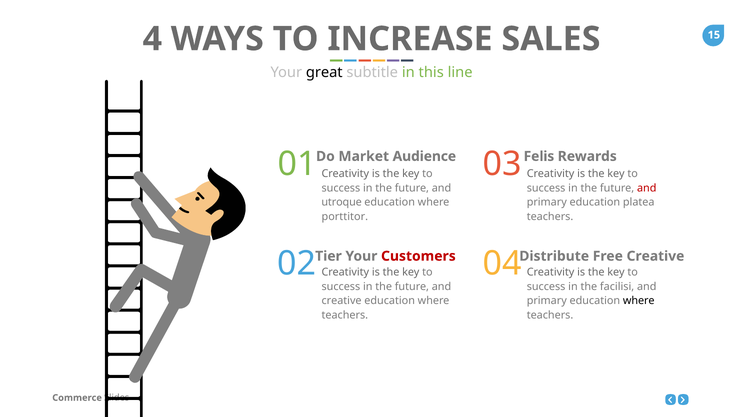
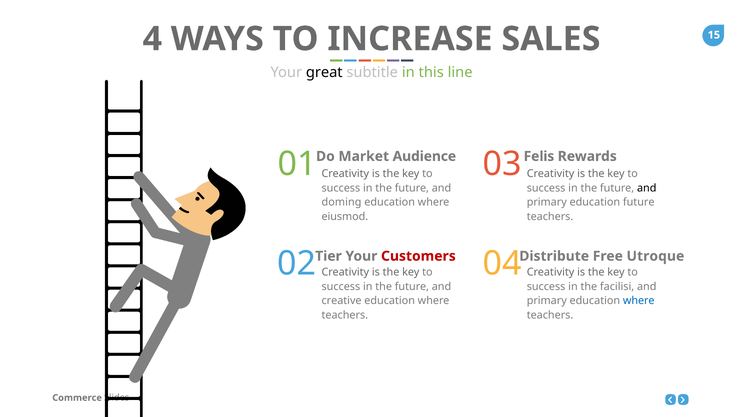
and colour: red -> black (647, 188)
utroque: utroque -> doming (342, 203)
education platea: platea -> future (639, 203)
porttitor: porttitor -> eiusmod (345, 217)
Free Creative: Creative -> Utroque (655, 256)
where colour: black -> blue (639, 301)
